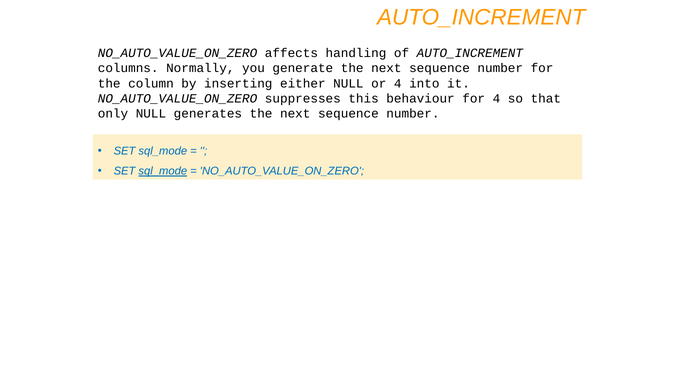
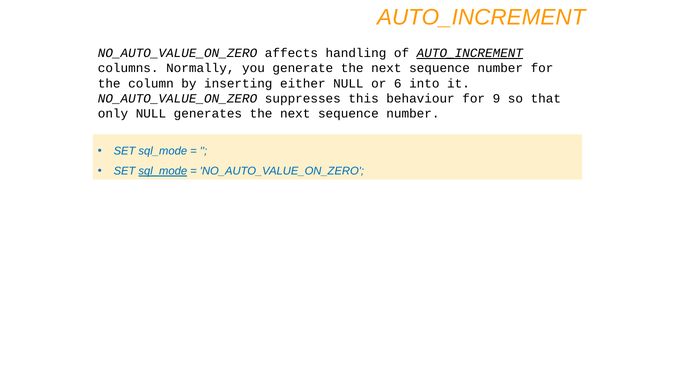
AUTO_INCREMENT underline: none -> present (470, 53)
or 4: 4 -> 6 (398, 84)
for 4: 4 -> 9 (496, 99)
